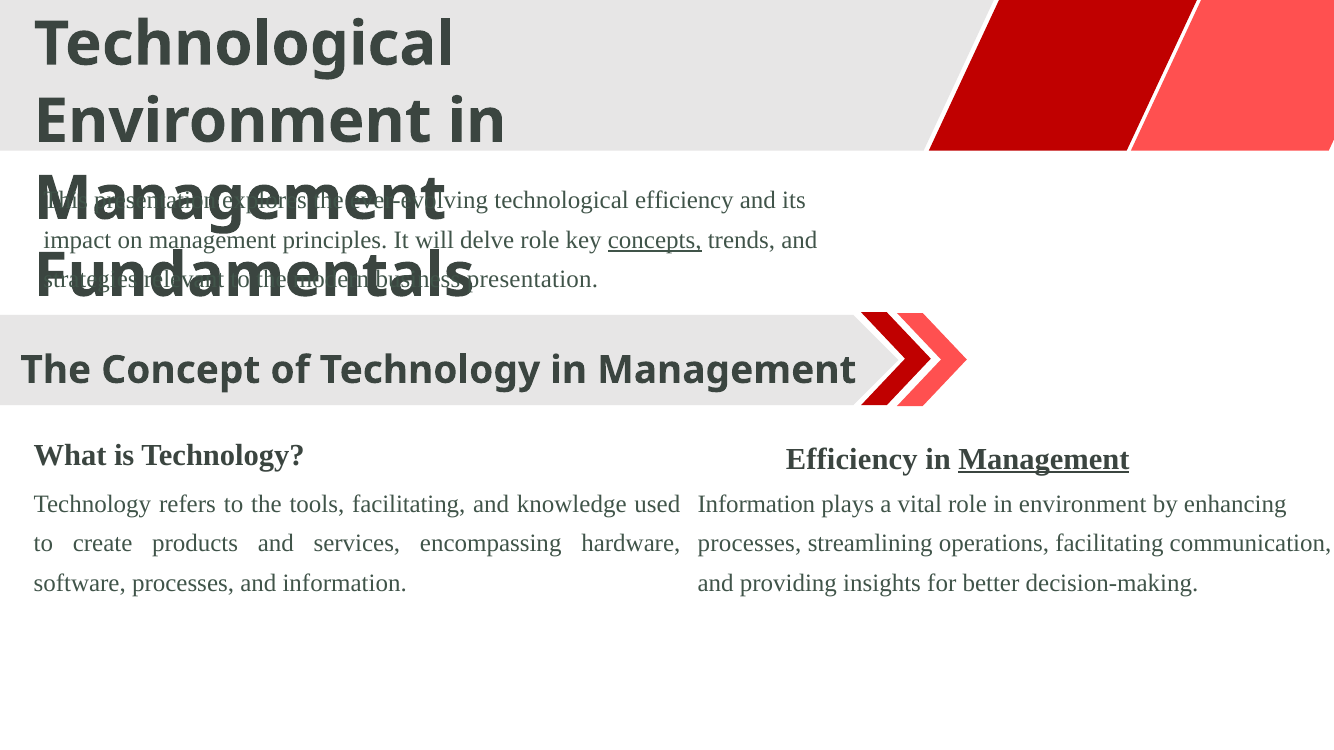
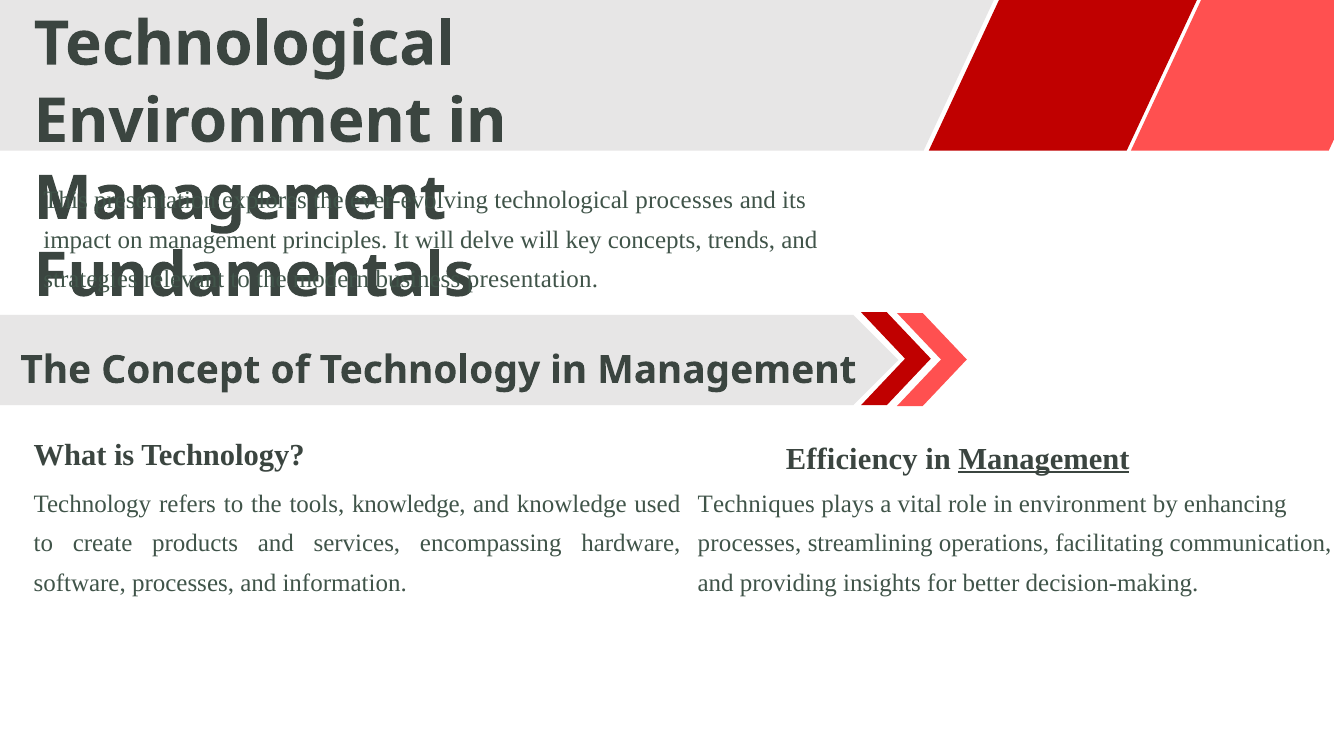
technological efficiency: efficiency -> processes (684, 201)
delve role: role -> will (540, 240)
concepts underline: present -> none (655, 240)
tools facilitating: facilitating -> knowledge (409, 504)
Information: Information -> Techniques (756, 504)
